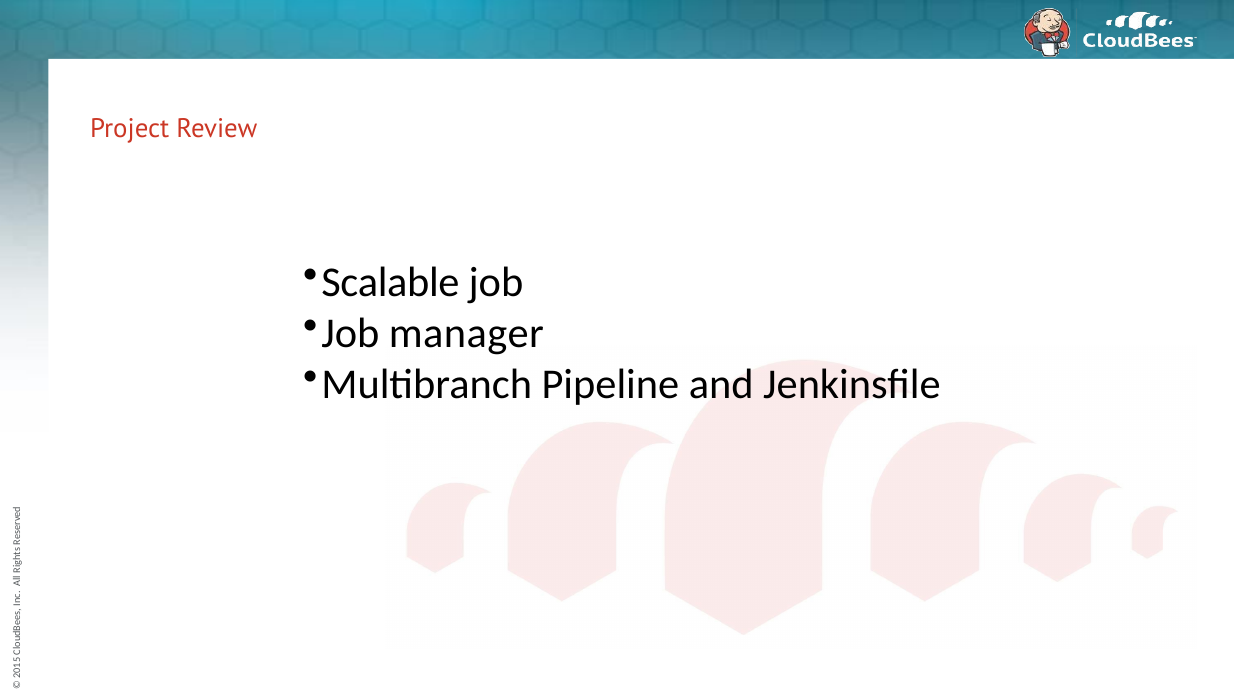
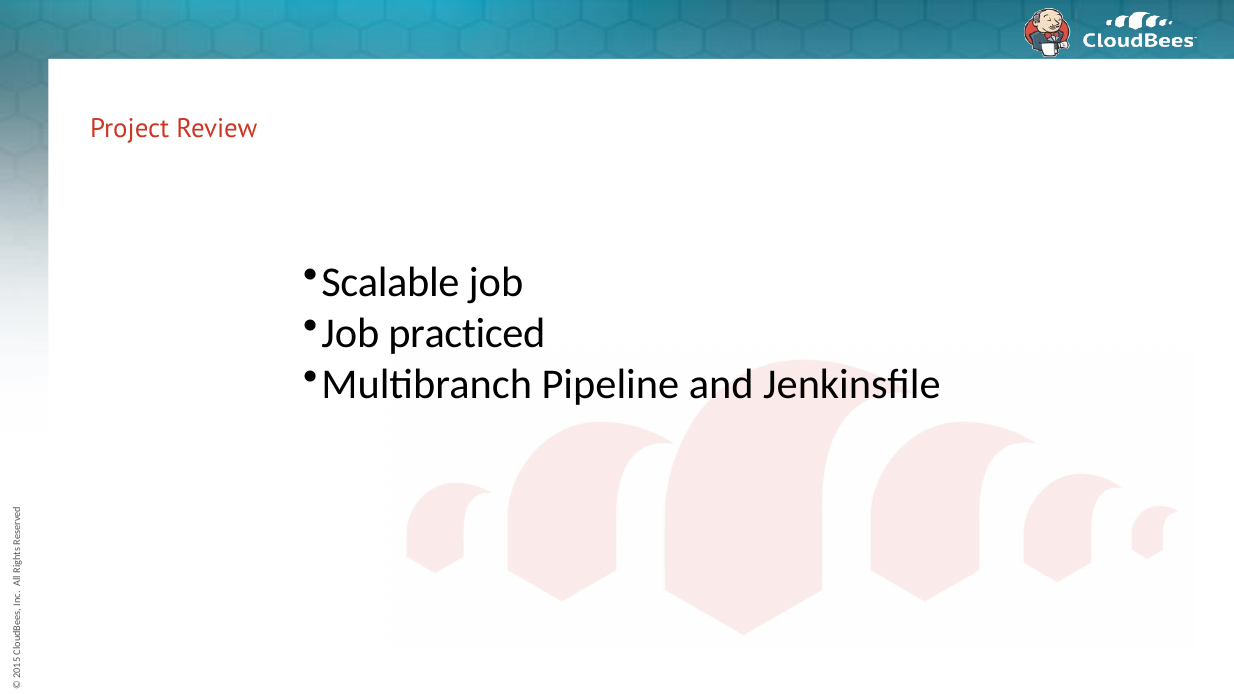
manager: manager -> practiced (467, 333)
